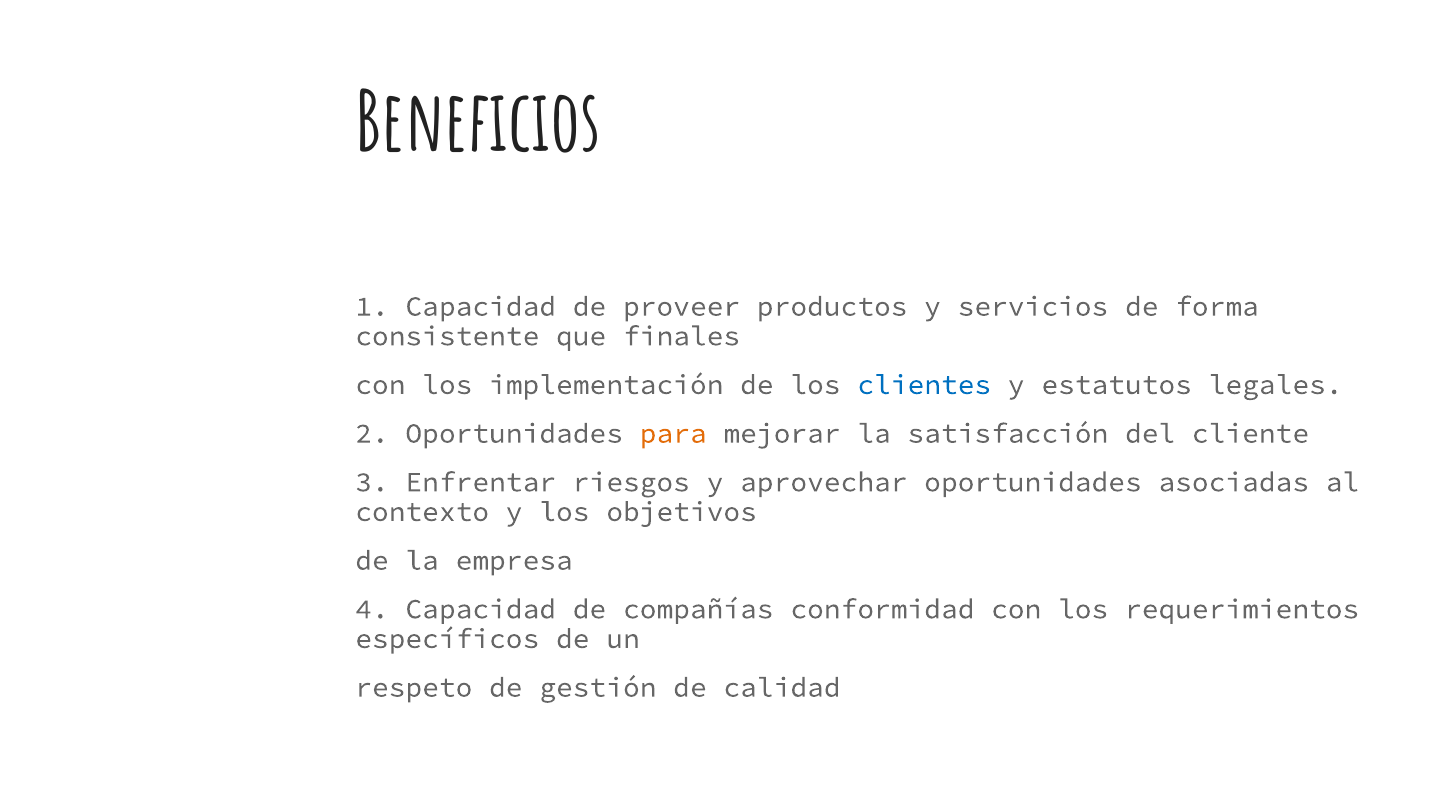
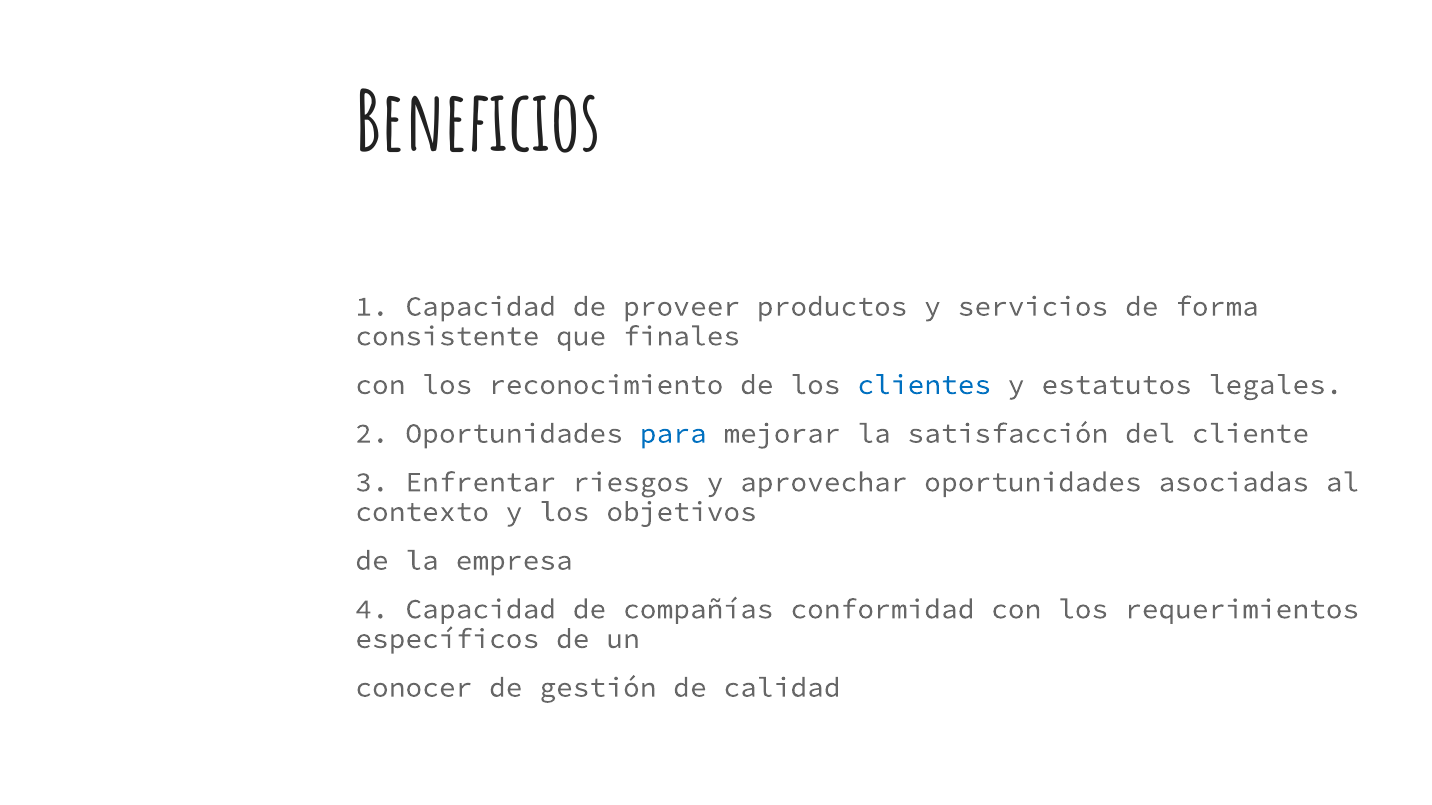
implementación: implementación -> reconocimiento (606, 385)
para colour: orange -> blue (673, 434)
respeto: respeto -> conocer (414, 688)
